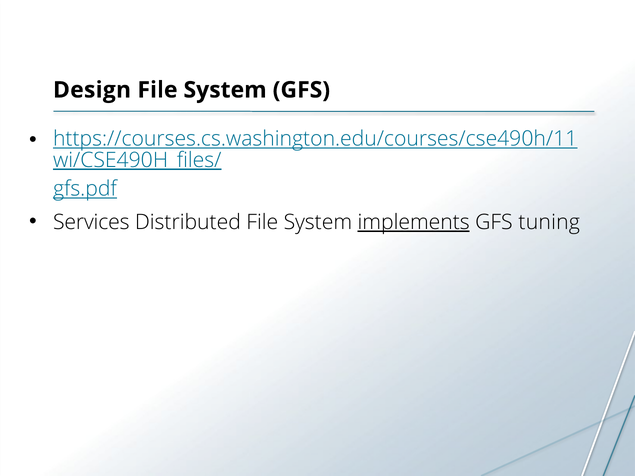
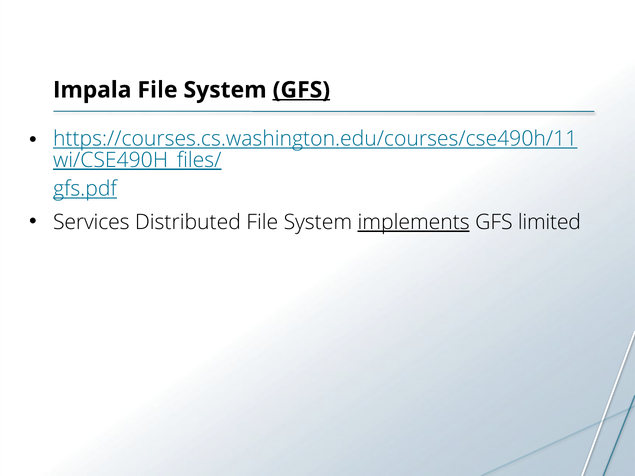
Design: Design -> Impala (92, 90)
GFS underline: none -> present (301, 90)
tuning: tuning -> limited (549, 222)
